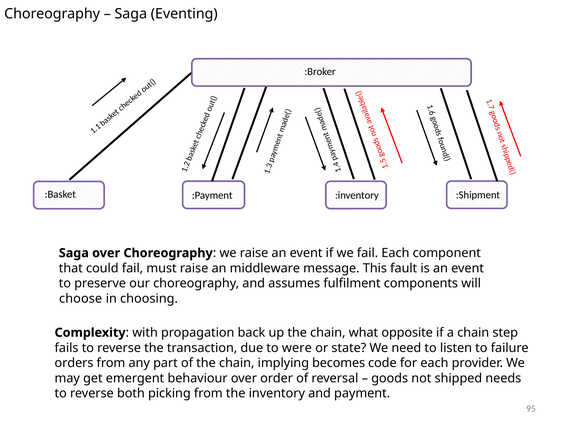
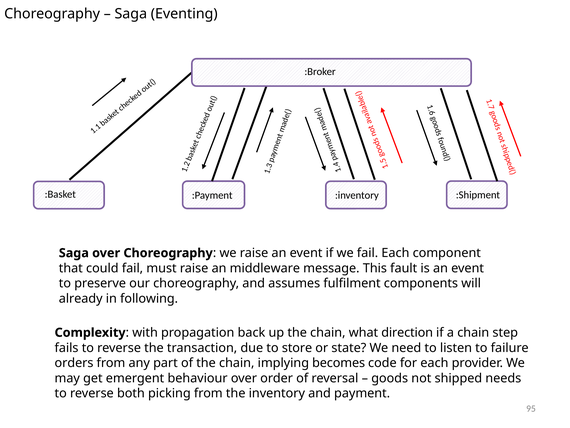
choose: choose -> already (81, 298)
choosing: choosing -> following (149, 298)
opposite: opposite -> direction (407, 332)
were: were -> store (297, 347)
